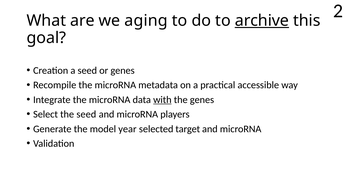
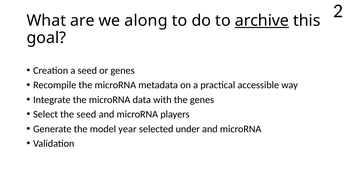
aging: aging -> along (146, 21)
with underline: present -> none (162, 100)
target: target -> under (188, 129)
